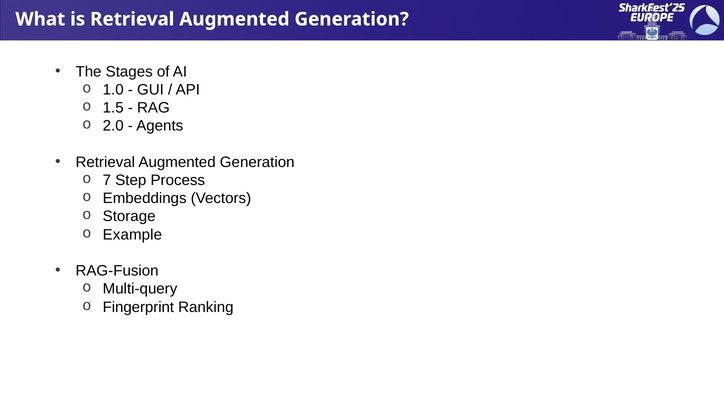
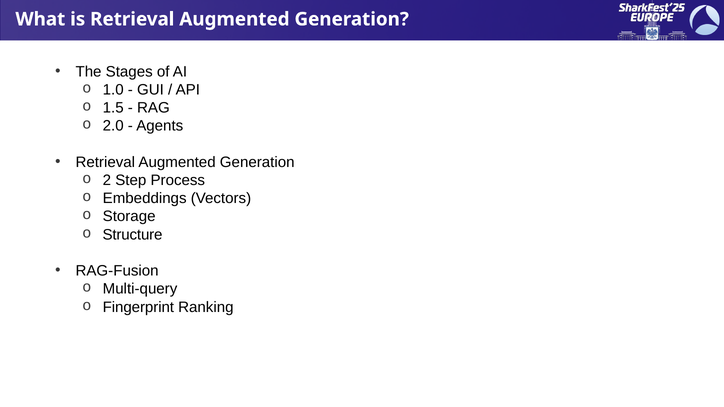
7: 7 -> 2 (107, 180)
Example: Example -> Structure (133, 235)
